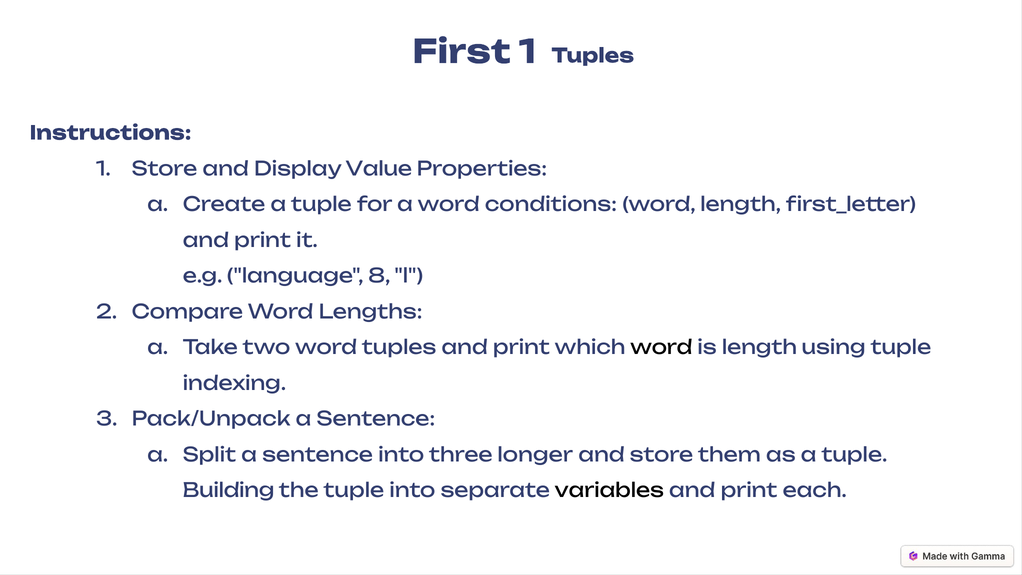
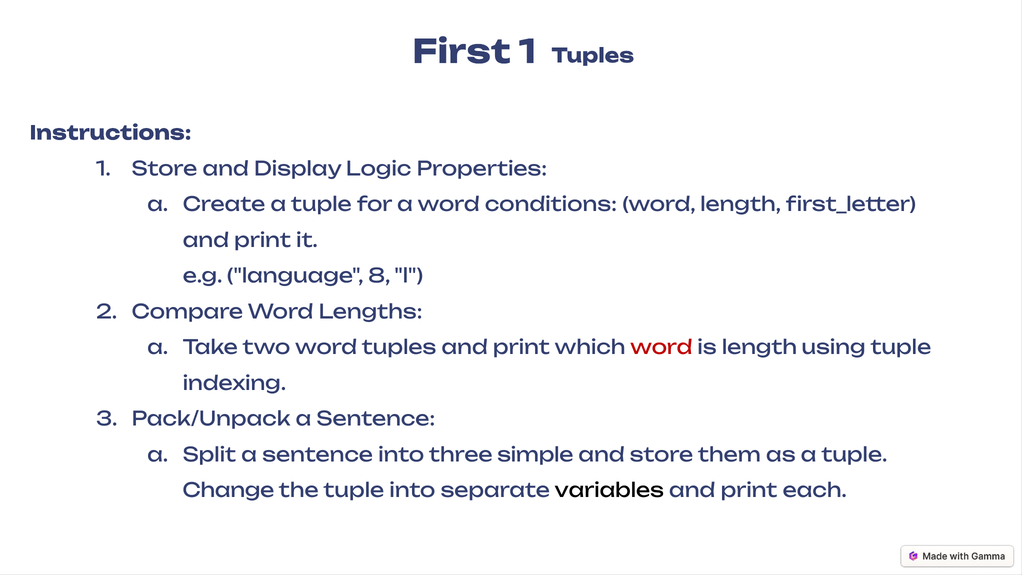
Value: Value -> Logic (379, 169)
word colour: black -> red (661, 348)
longer: longer -> simple (535, 455)
Building: Building -> Change (228, 491)
